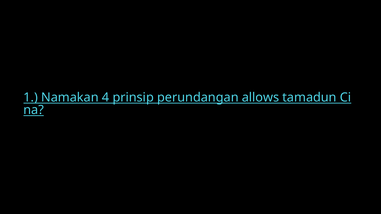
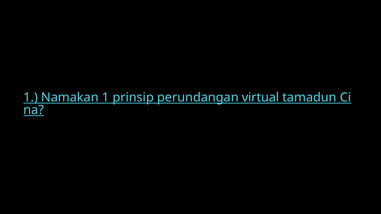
Namakan 4: 4 -> 1 (106, 98)
allows: allows -> virtual (261, 98)
